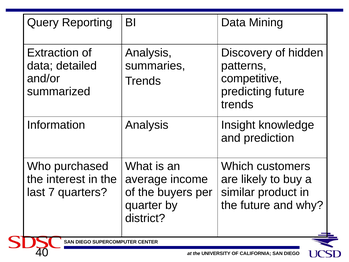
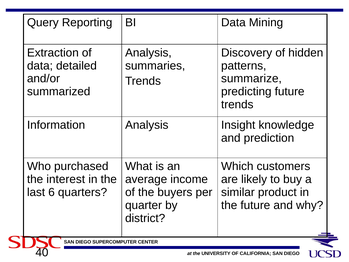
competitive: competitive -> summarize (251, 79)
7: 7 -> 6 (52, 192)
